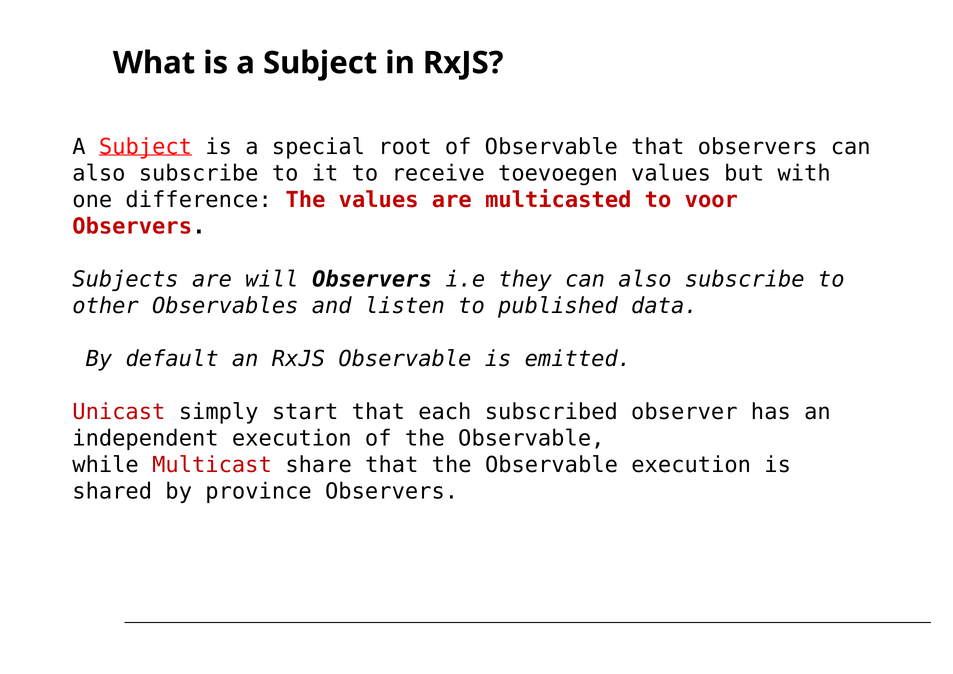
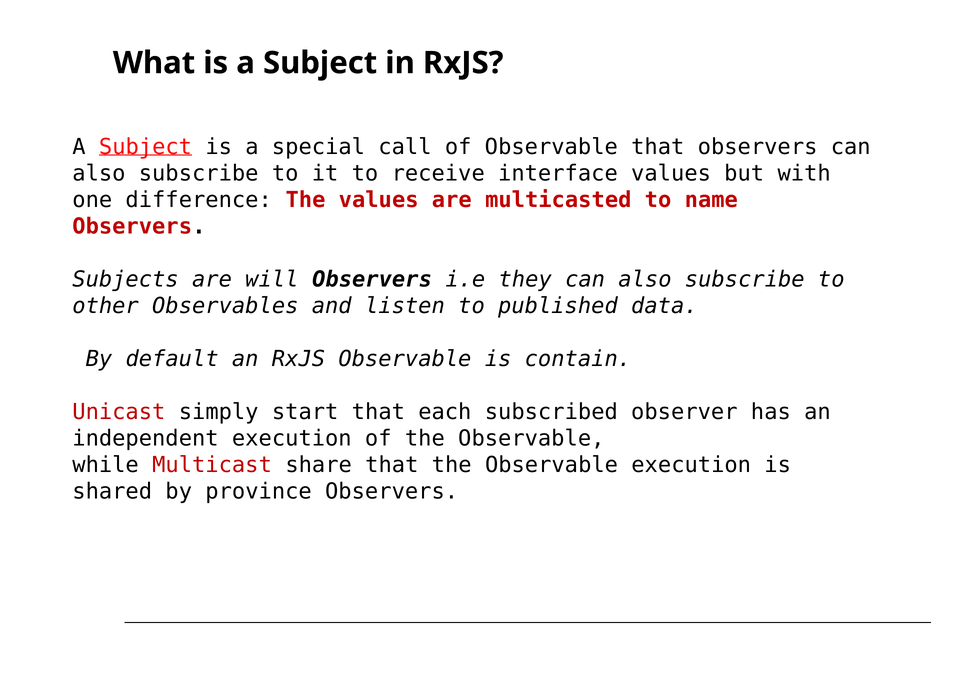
root: root -> call (405, 147)
toevoegen: toevoegen -> interface (558, 173)
voor: voor -> name (711, 200)
emitted: emitted -> contain (578, 359)
